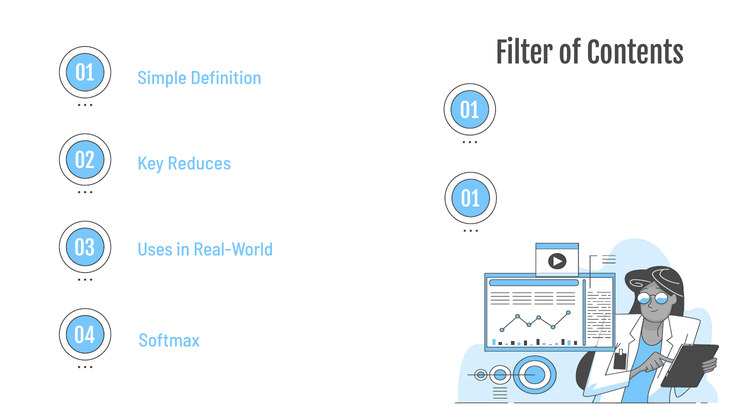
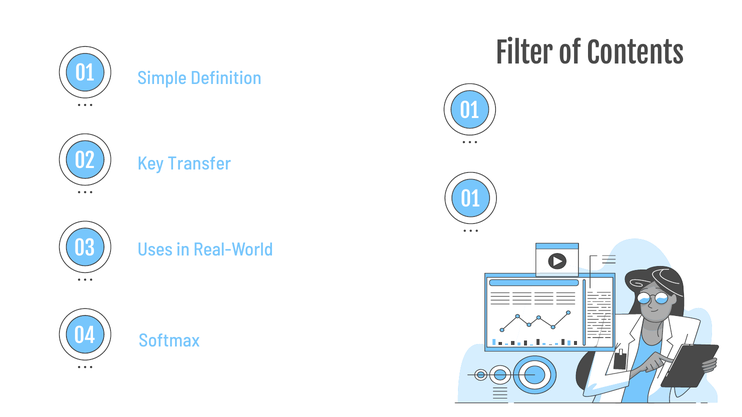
Reduces: Reduces -> Transfer (199, 164)
